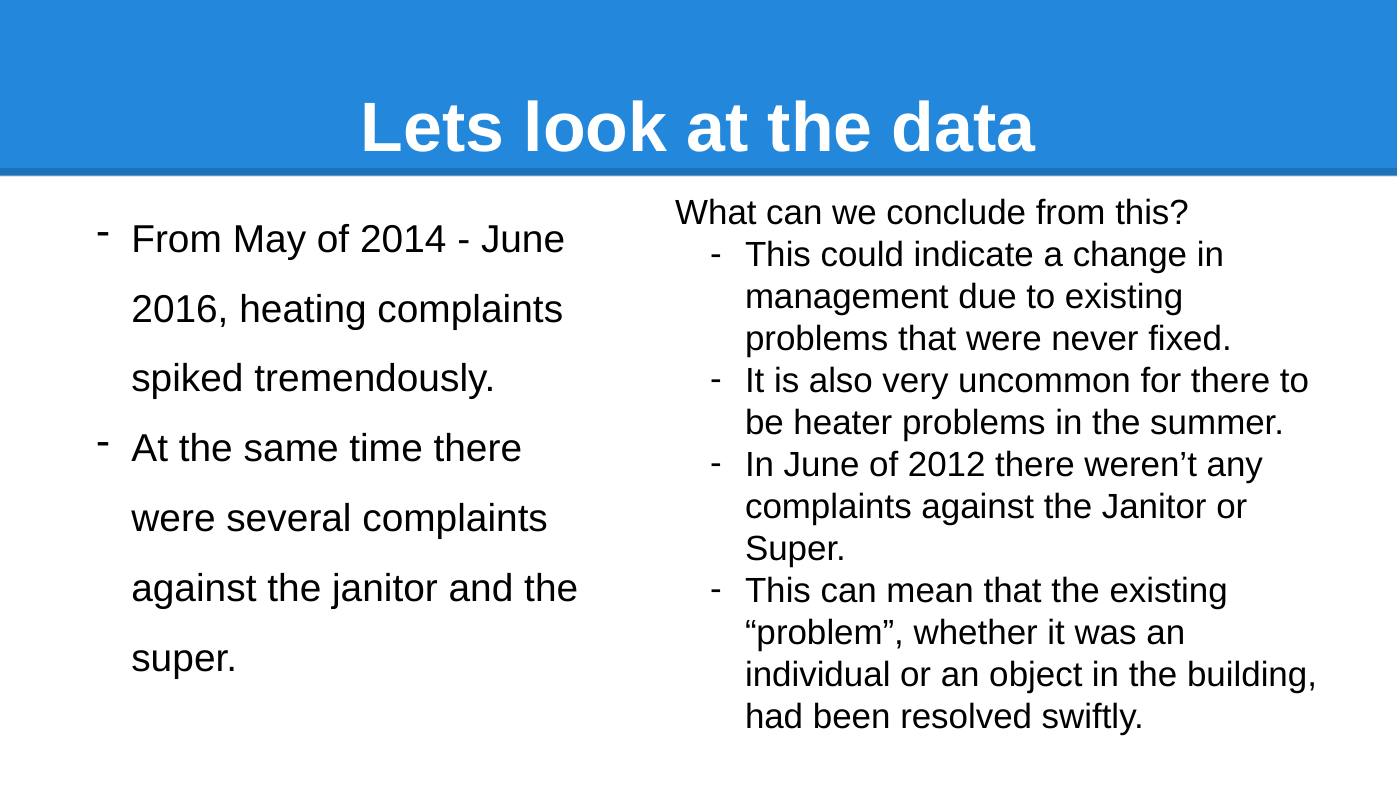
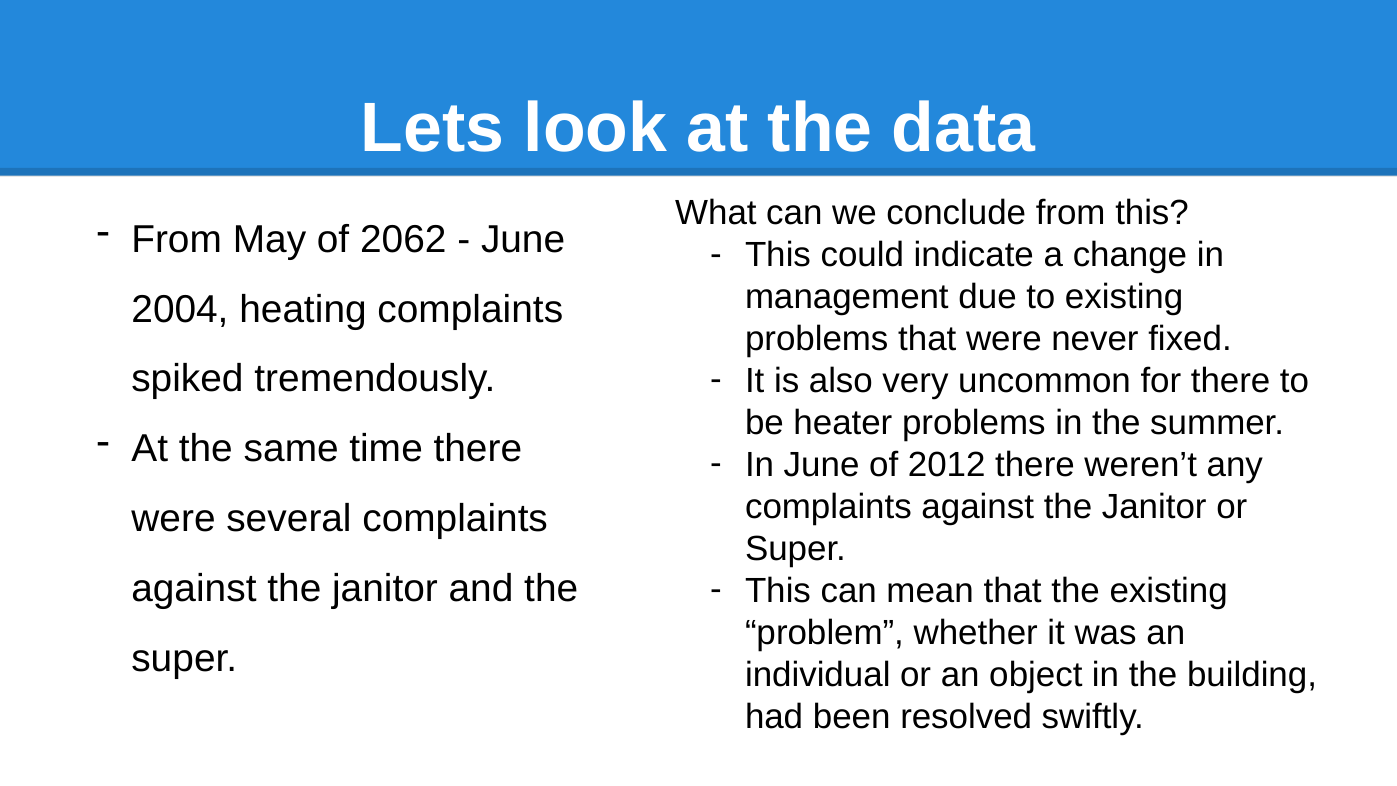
2014: 2014 -> 2062 (403, 239)
2016: 2016 -> 2004 (180, 309)
